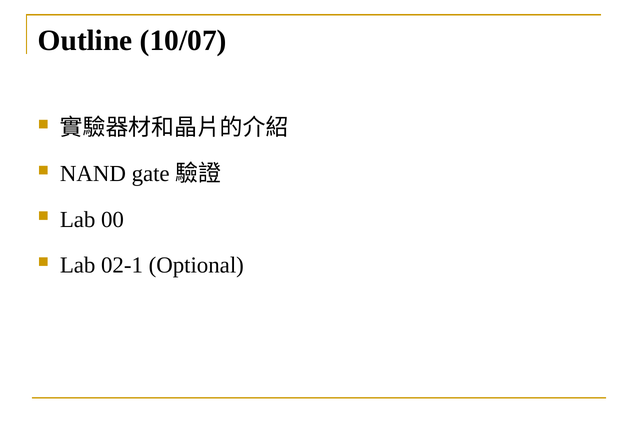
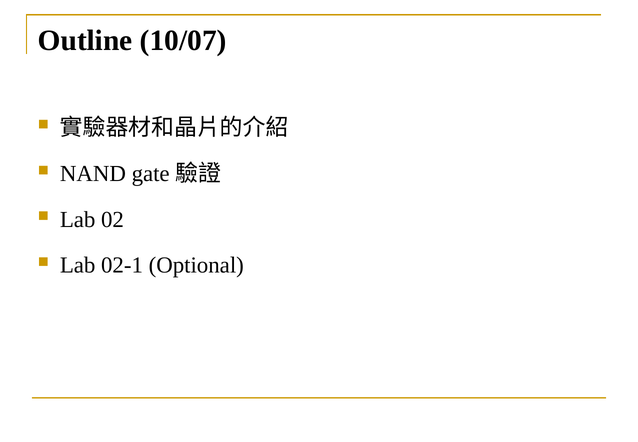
00: 00 -> 02 (113, 219)
